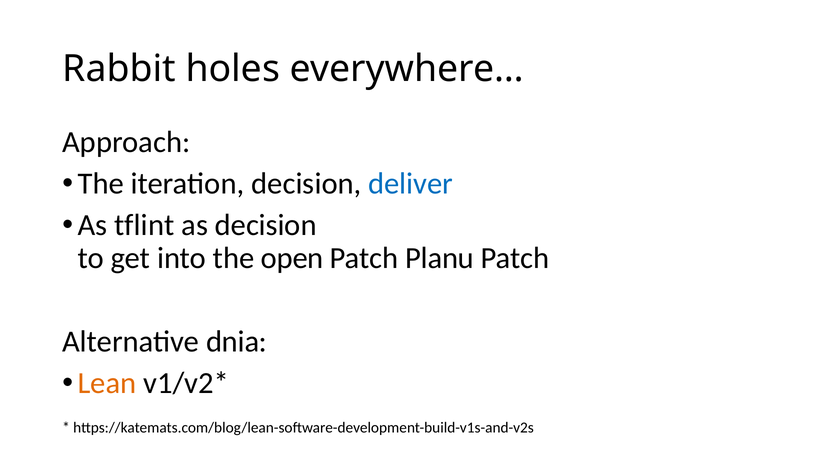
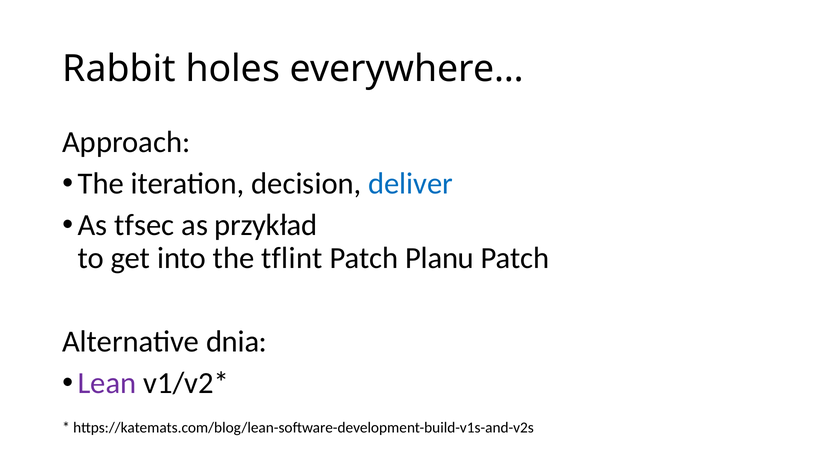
tflint: tflint -> tfsec (144, 225)
as decision: decision -> przykład (266, 225)
open: open -> tflint (292, 258)
Lean colour: orange -> purple (107, 383)
